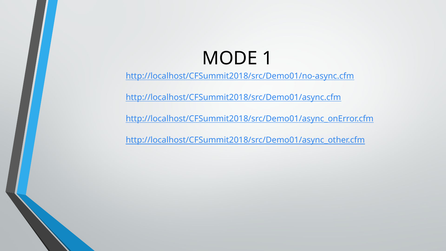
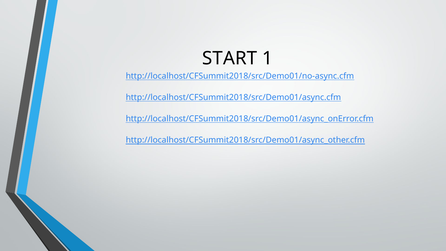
MODE: MODE -> START (230, 58)
